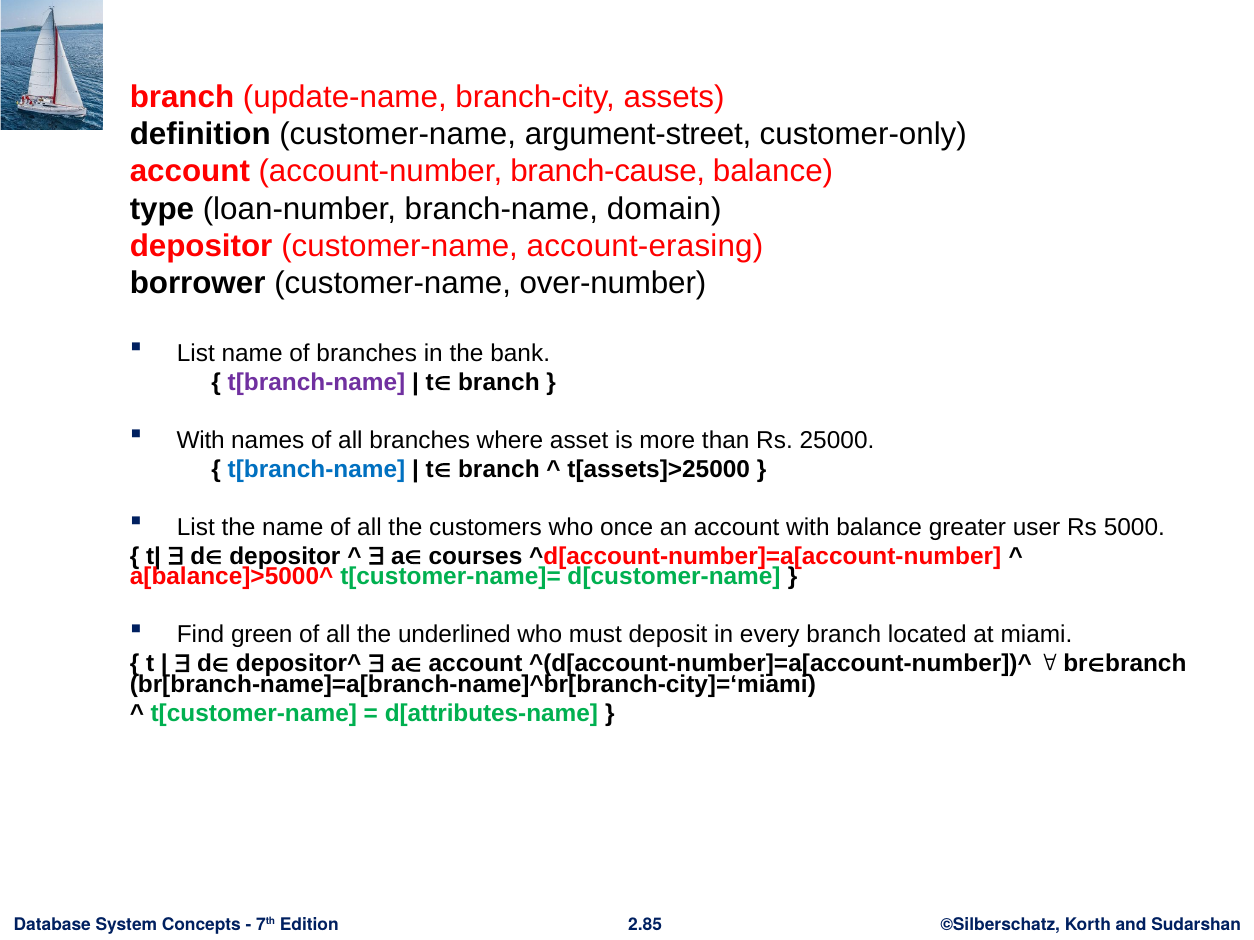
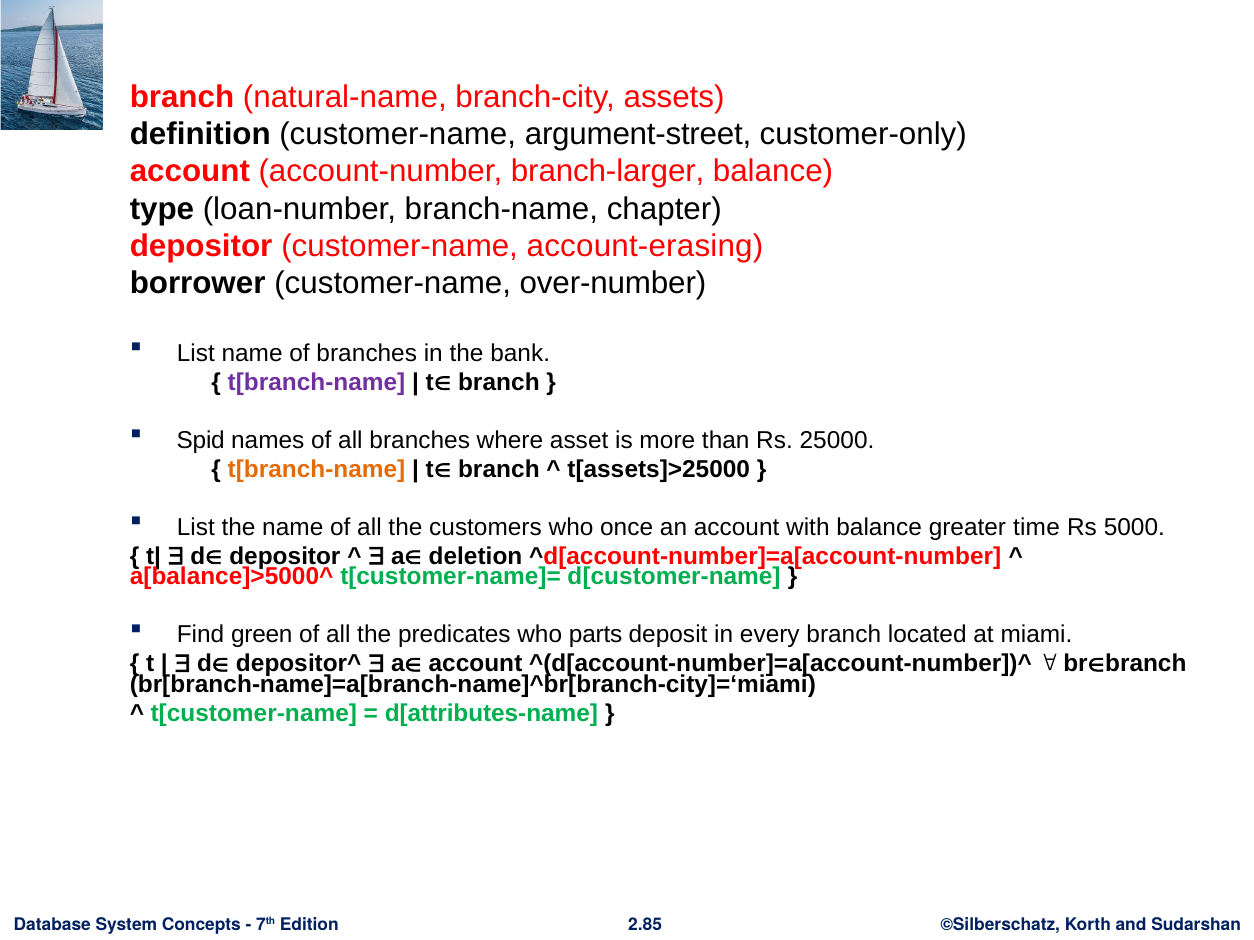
update-name: update-name -> natural-name (345, 97)
branch-cause: branch-cause -> branch-larger (608, 172)
domain: domain -> chapter (664, 209)
With: With -> Spid (201, 440)
t[branch-name colour: blue -> orange (316, 469)
user: user -> time (1036, 527)
courses: courses -> deletion (475, 556)
underlined: underlined -> predicates (454, 635)
must: must -> parts (596, 635)
